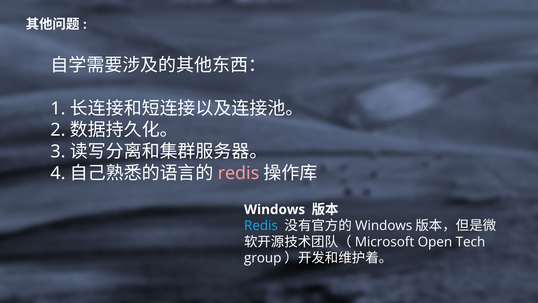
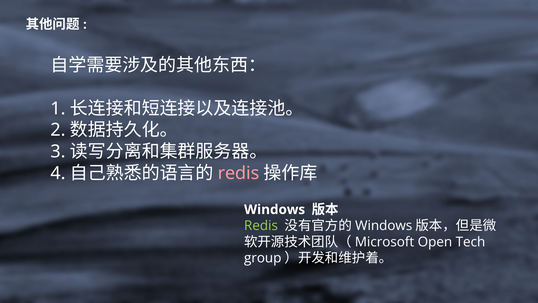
Redis colour: light blue -> light green (261, 226)
